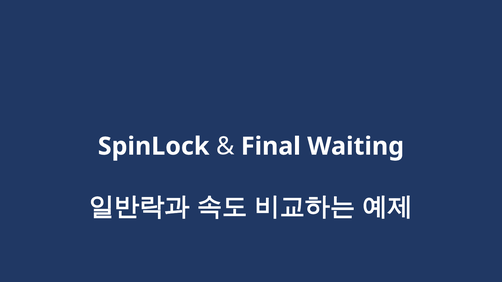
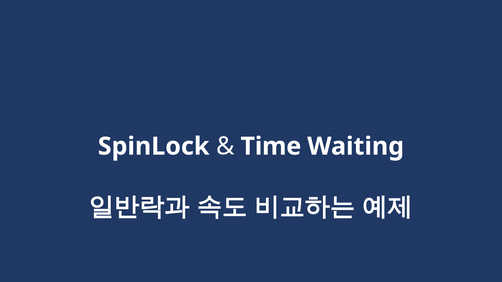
Final: Final -> Time (271, 147)
